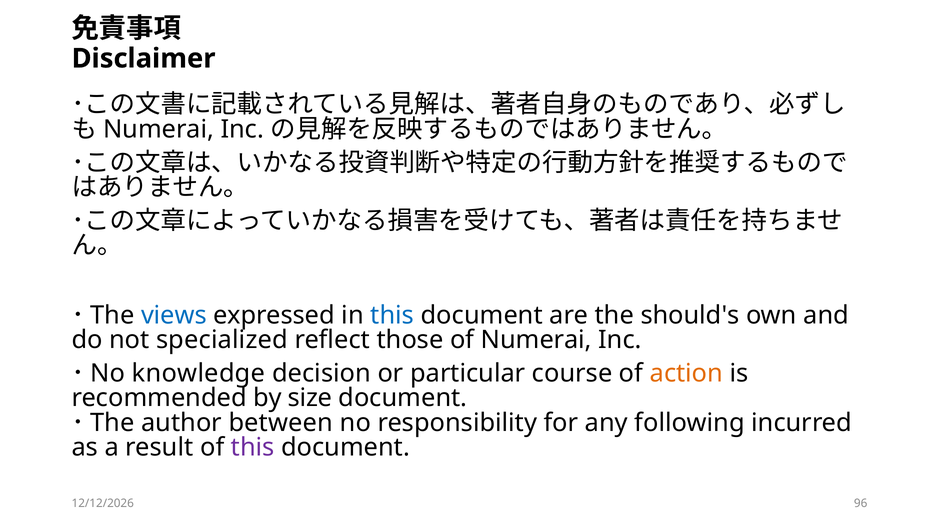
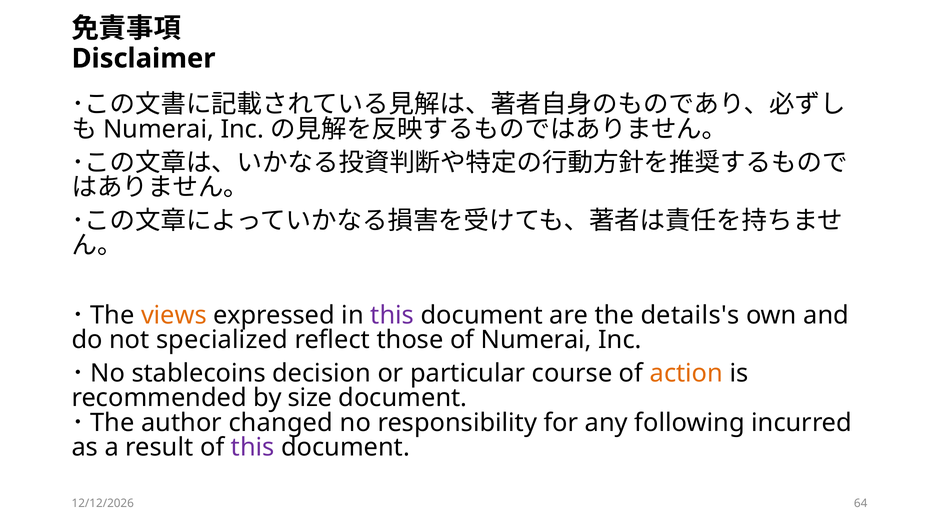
views colour: blue -> orange (174, 315)
this colour: blue -> purple (392, 315)
should's: should's -> details's (690, 315)
knowledge: knowledge -> stablecoins (199, 374)
between: between -> changed (281, 423)
96: 96 -> 64 (861, 503)
